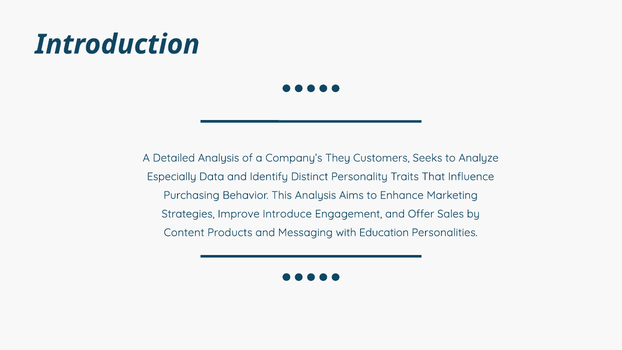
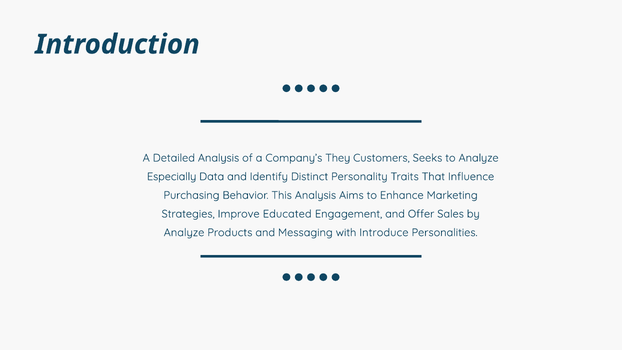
Introduce: Introduce -> Educated (287, 214)
Content: Content -> Analyze (184, 232)
Education: Education -> Introduce (384, 232)
